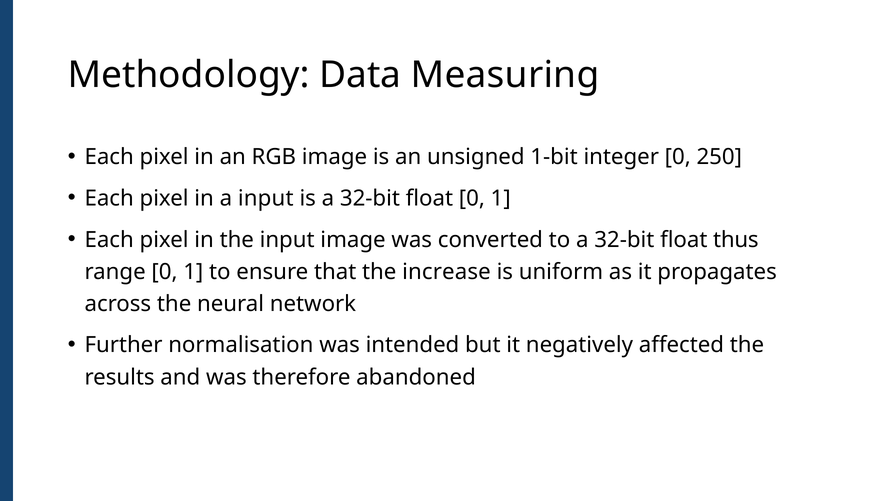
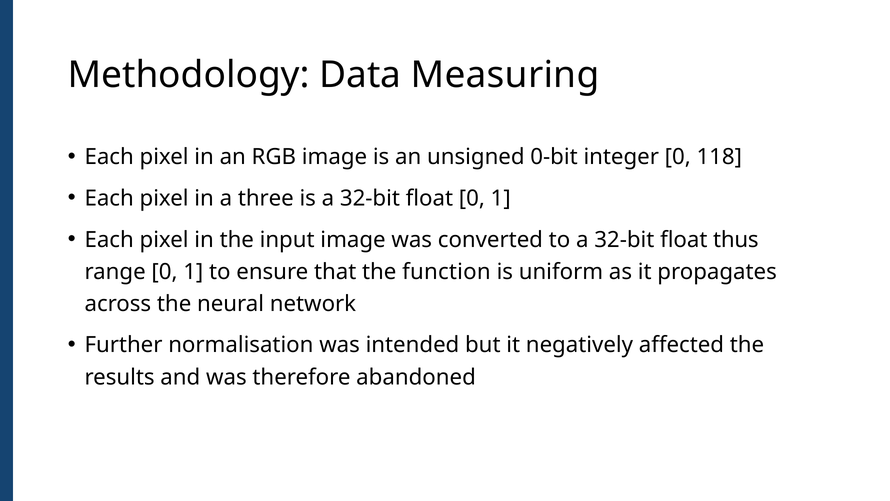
1-bit: 1-bit -> 0-bit (554, 157)
250: 250 -> 118 (719, 157)
a input: input -> three (266, 198)
increase: increase -> function (446, 272)
